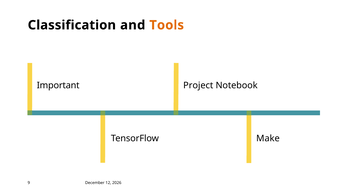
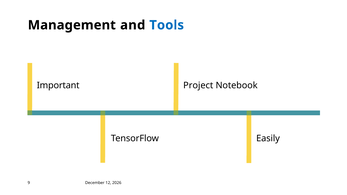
Classification: Classification -> Management (72, 25)
Tools colour: orange -> blue (167, 25)
Make: Make -> Easily (268, 139)
